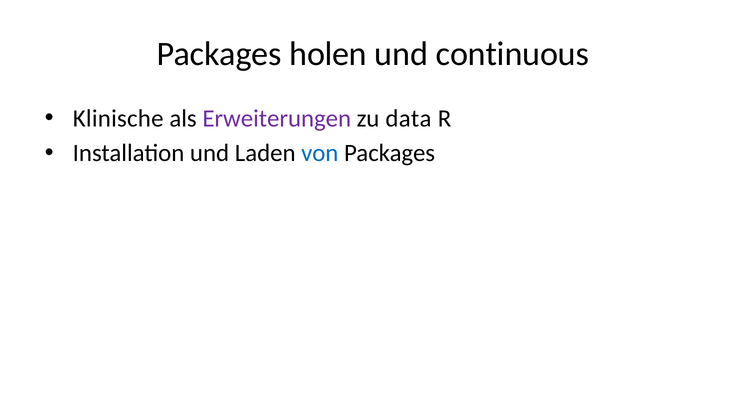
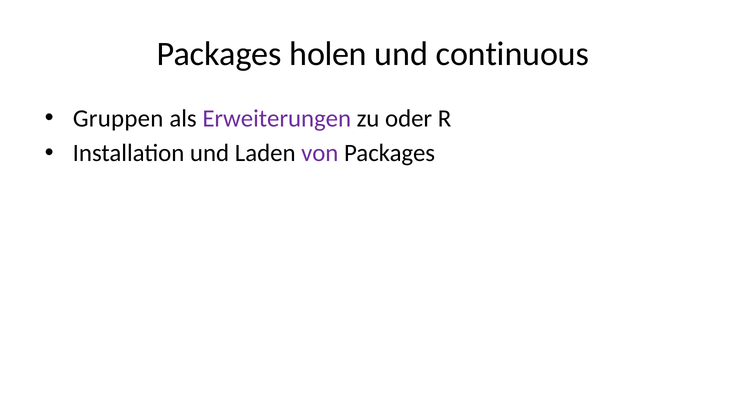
Klinische: Klinische -> Gruppen (118, 118)
data: data -> oder (409, 118)
von colour: blue -> purple (320, 153)
